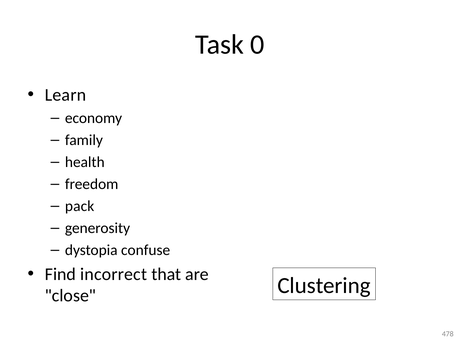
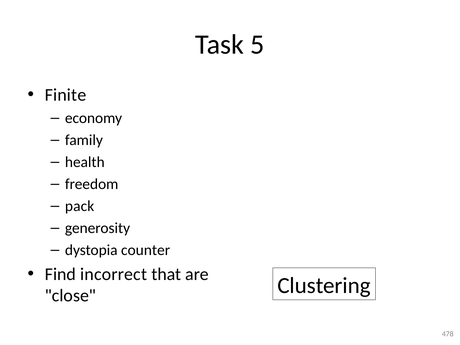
0: 0 -> 5 (257, 45)
Learn: Learn -> Finite (66, 95)
confuse: confuse -> counter (146, 250)
